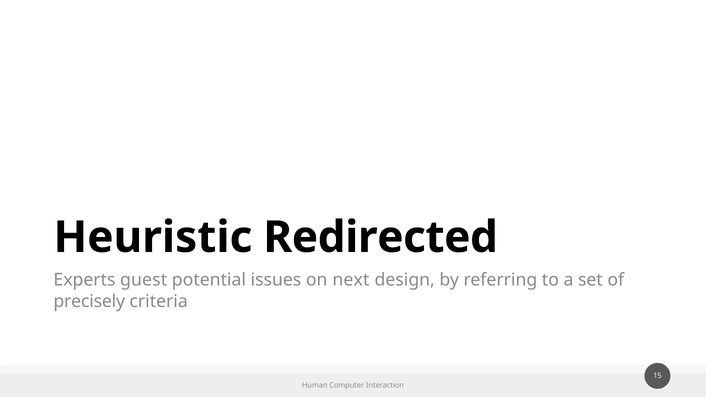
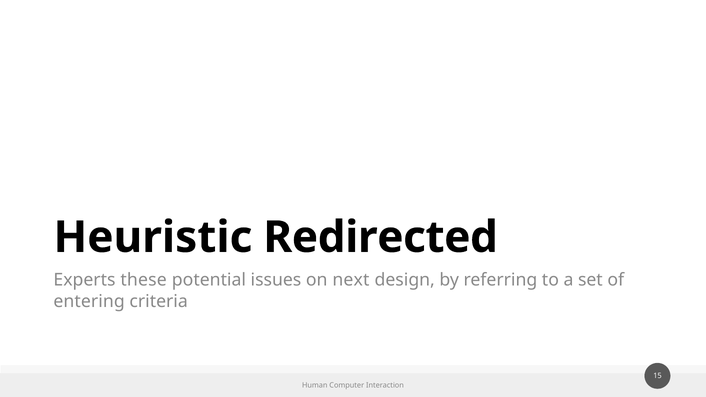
guest: guest -> these (144, 280)
precisely: precisely -> entering (89, 301)
